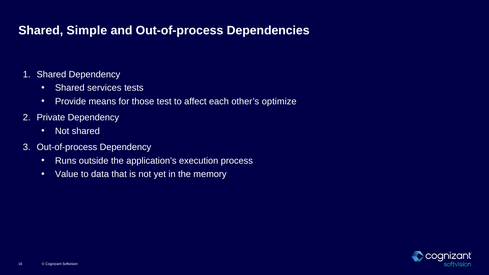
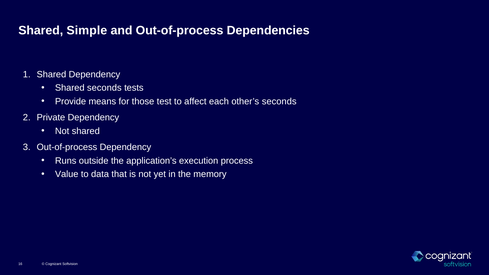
Shared services: services -> seconds (104, 88)
other’s optimize: optimize -> seconds (279, 101)
